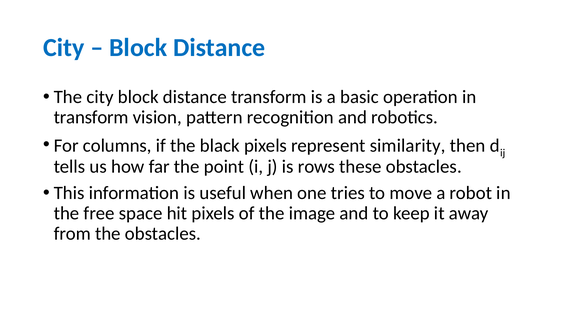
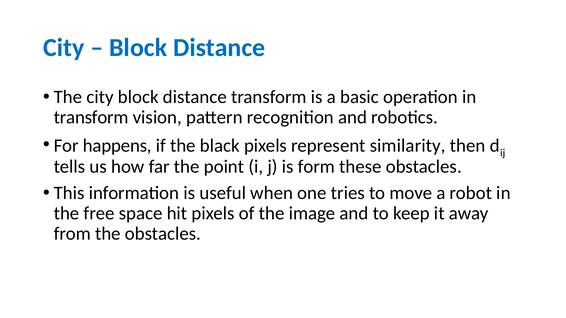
columns: columns -> happens (117, 146)
rows: rows -> form (316, 167)
